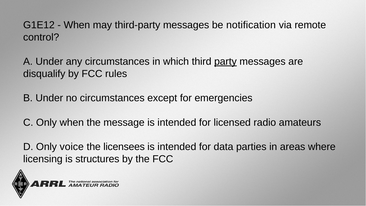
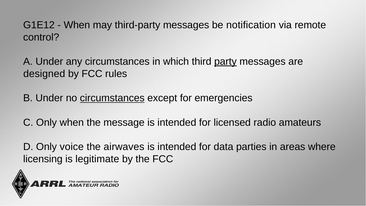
disqualify: disqualify -> designed (44, 74)
circumstances underline: none -> present (112, 98)
licensees: licensees -> airwaves (124, 147)
structures: structures -> legitimate (97, 159)
